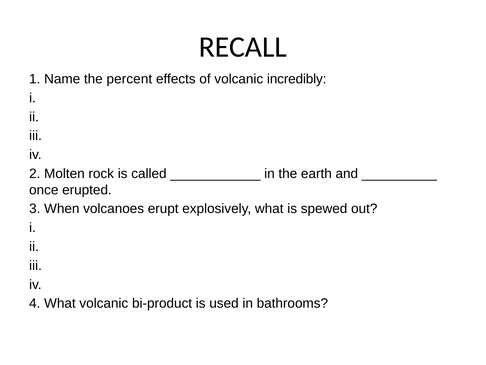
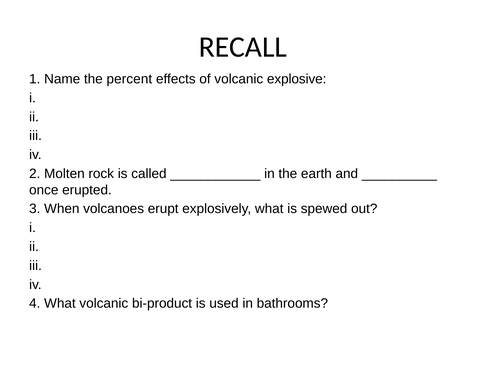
incredibly: incredibly -> explosive (297, 79)
